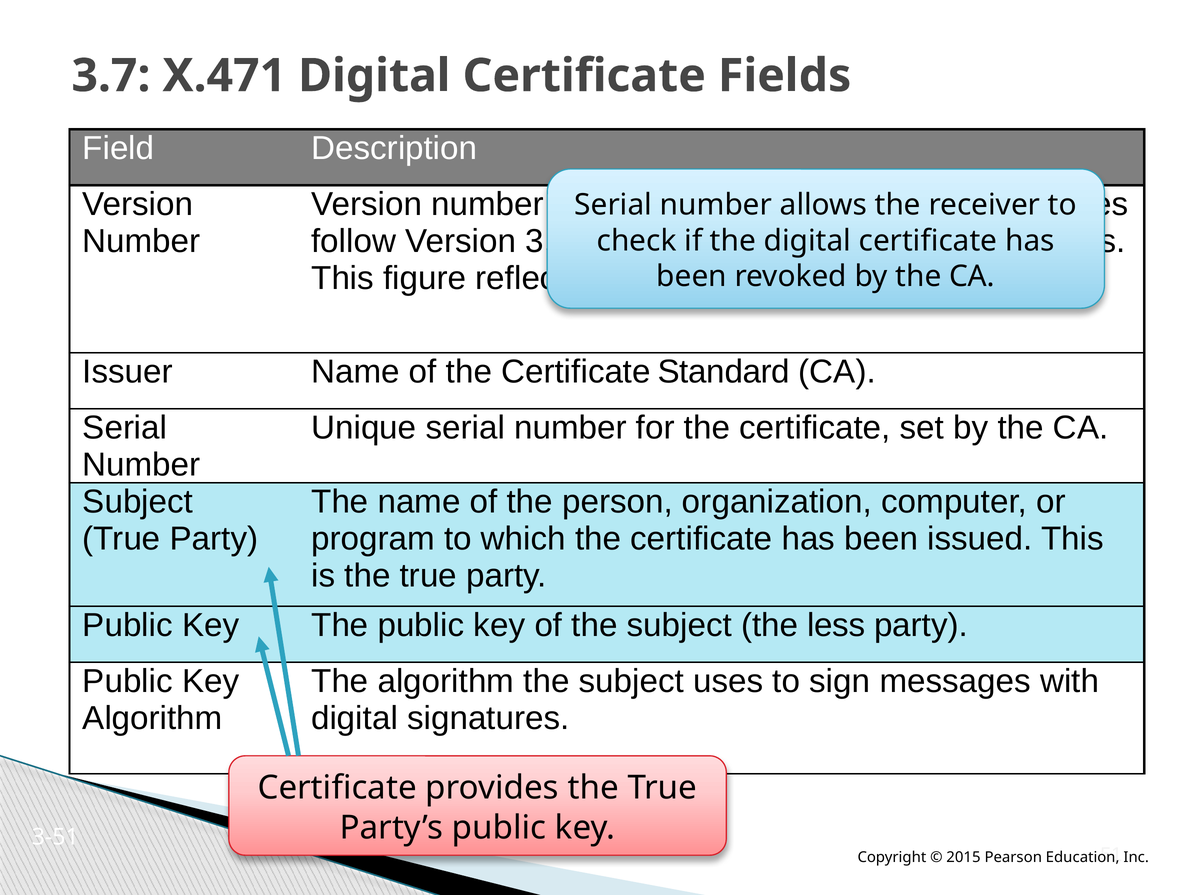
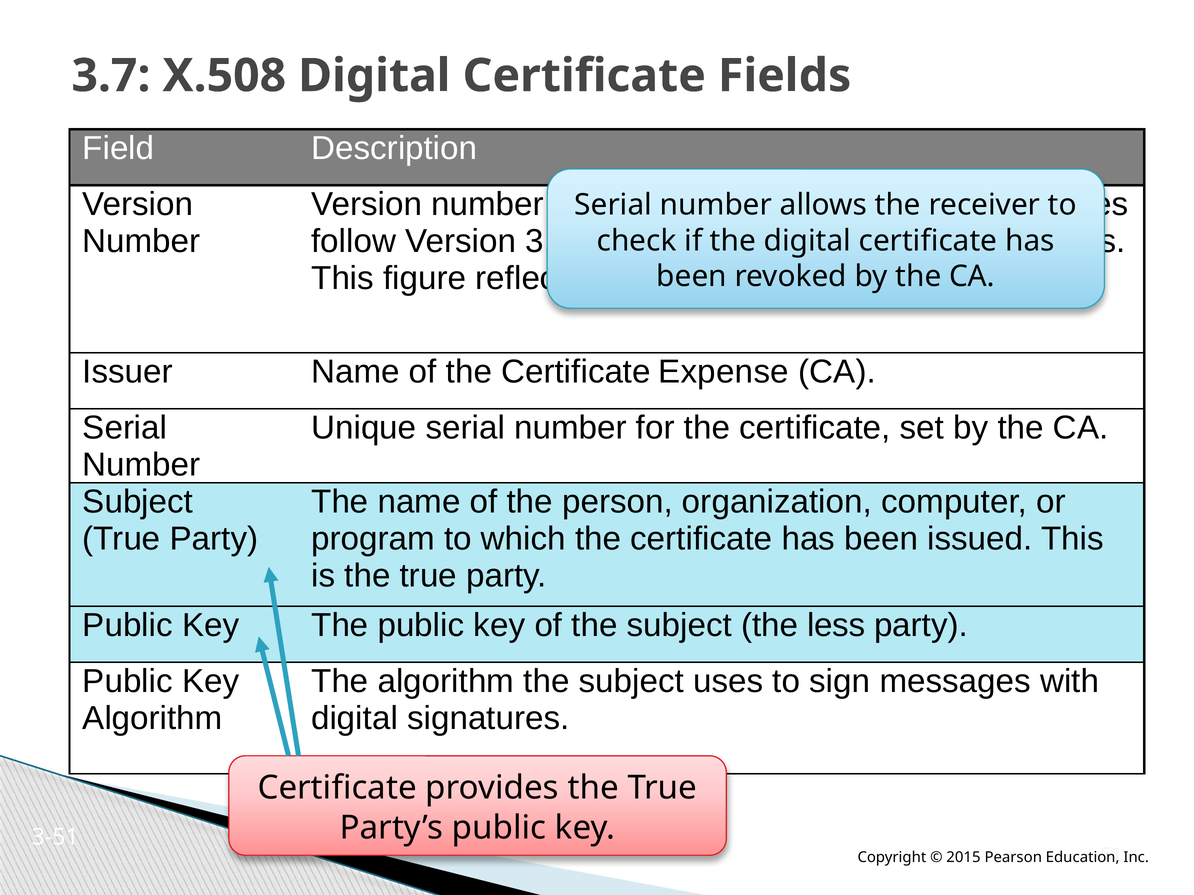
X.471: X.471 -> X.508 (224, 76)
Certificate Standard: Standard -> Expense (723, 372)
